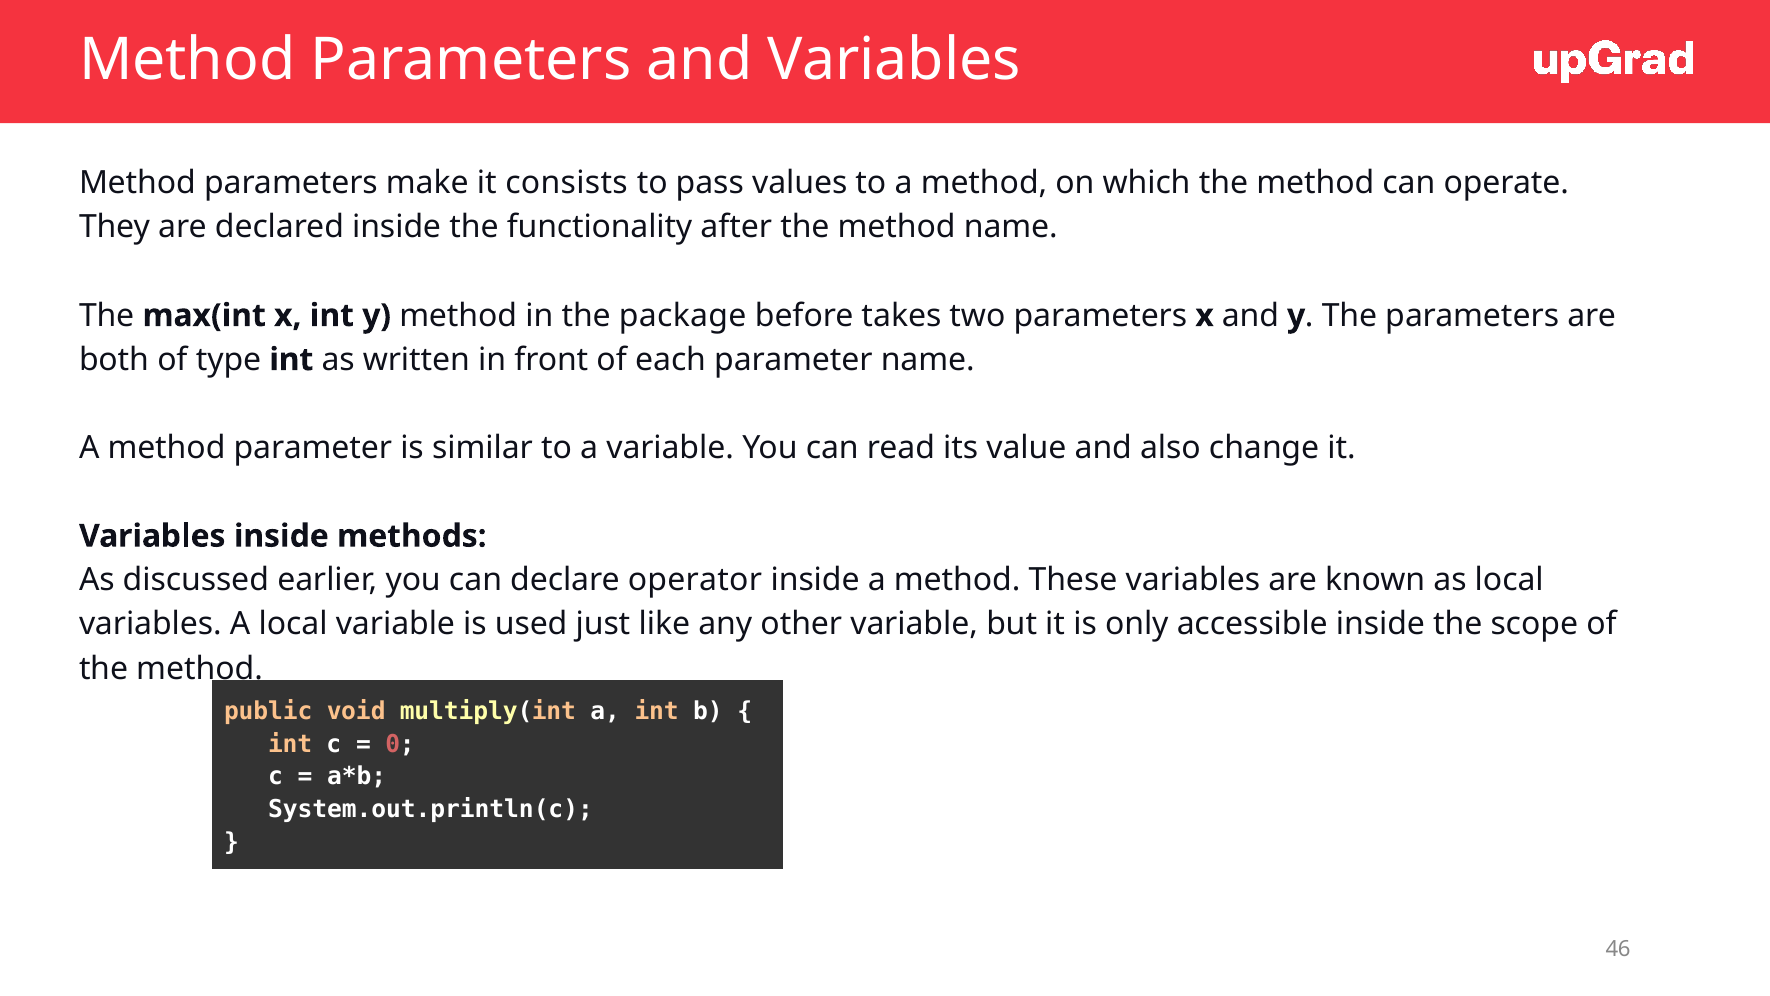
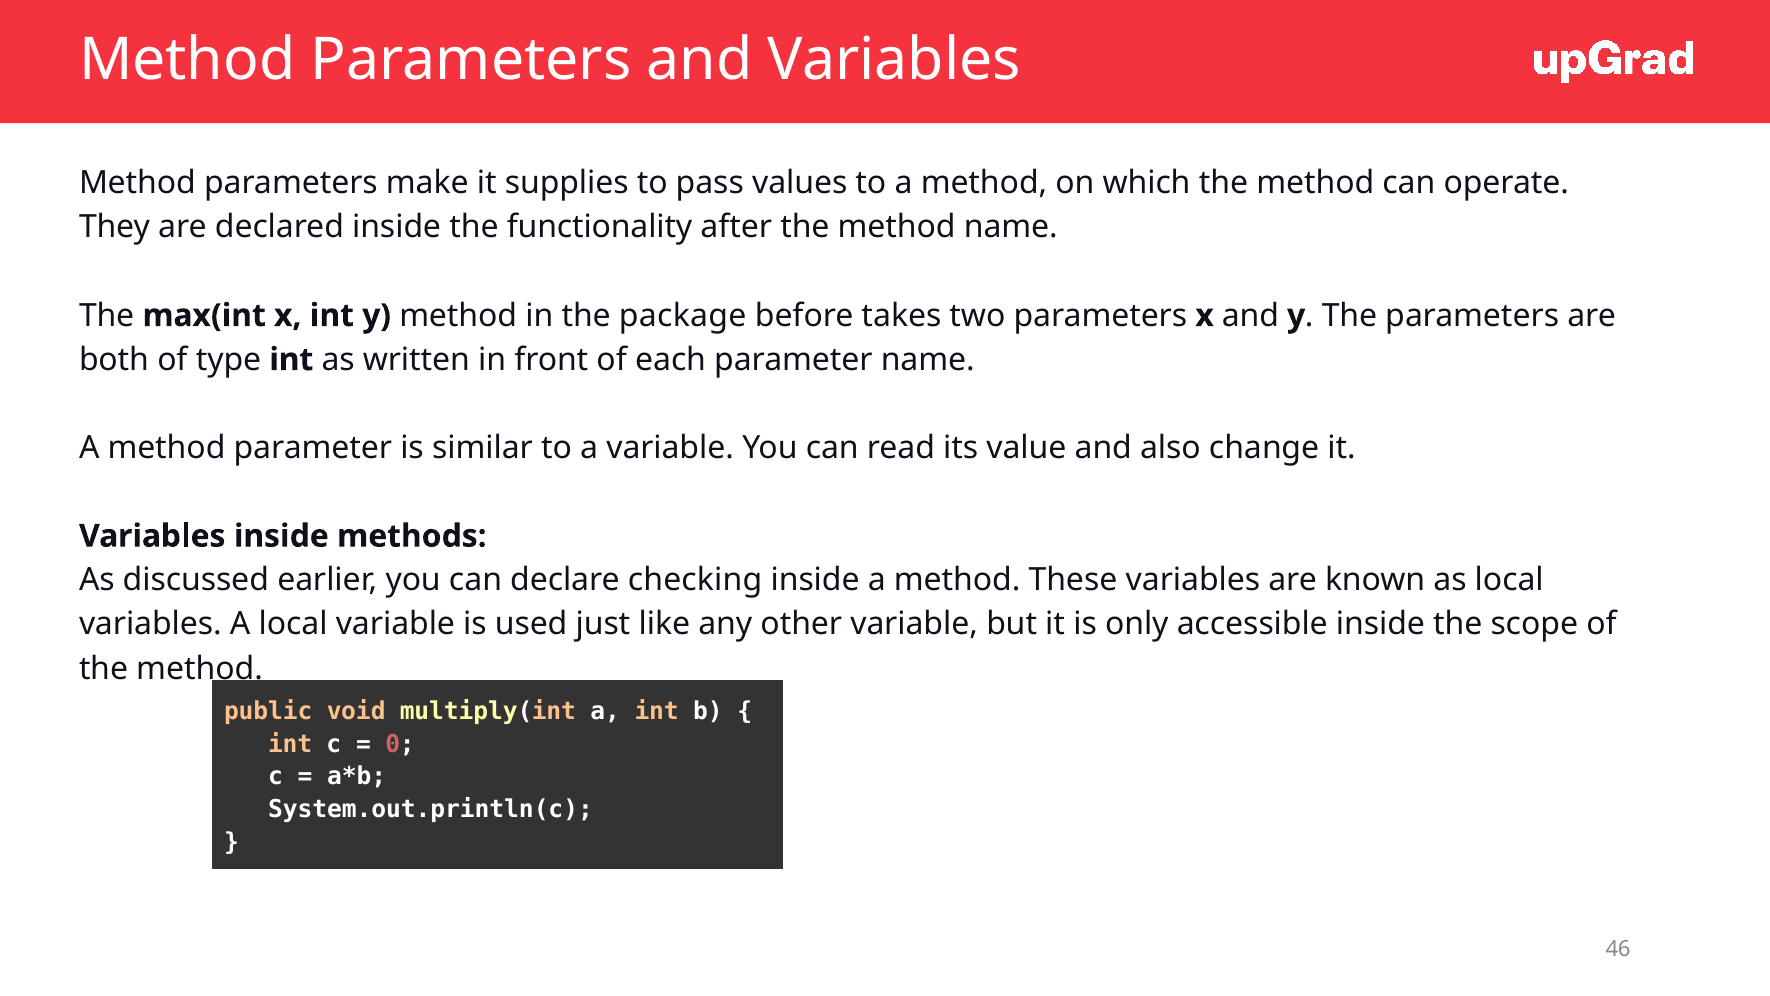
consists: consists -> supplies (567, 183)
operator: operator -> checking (695, 580)
